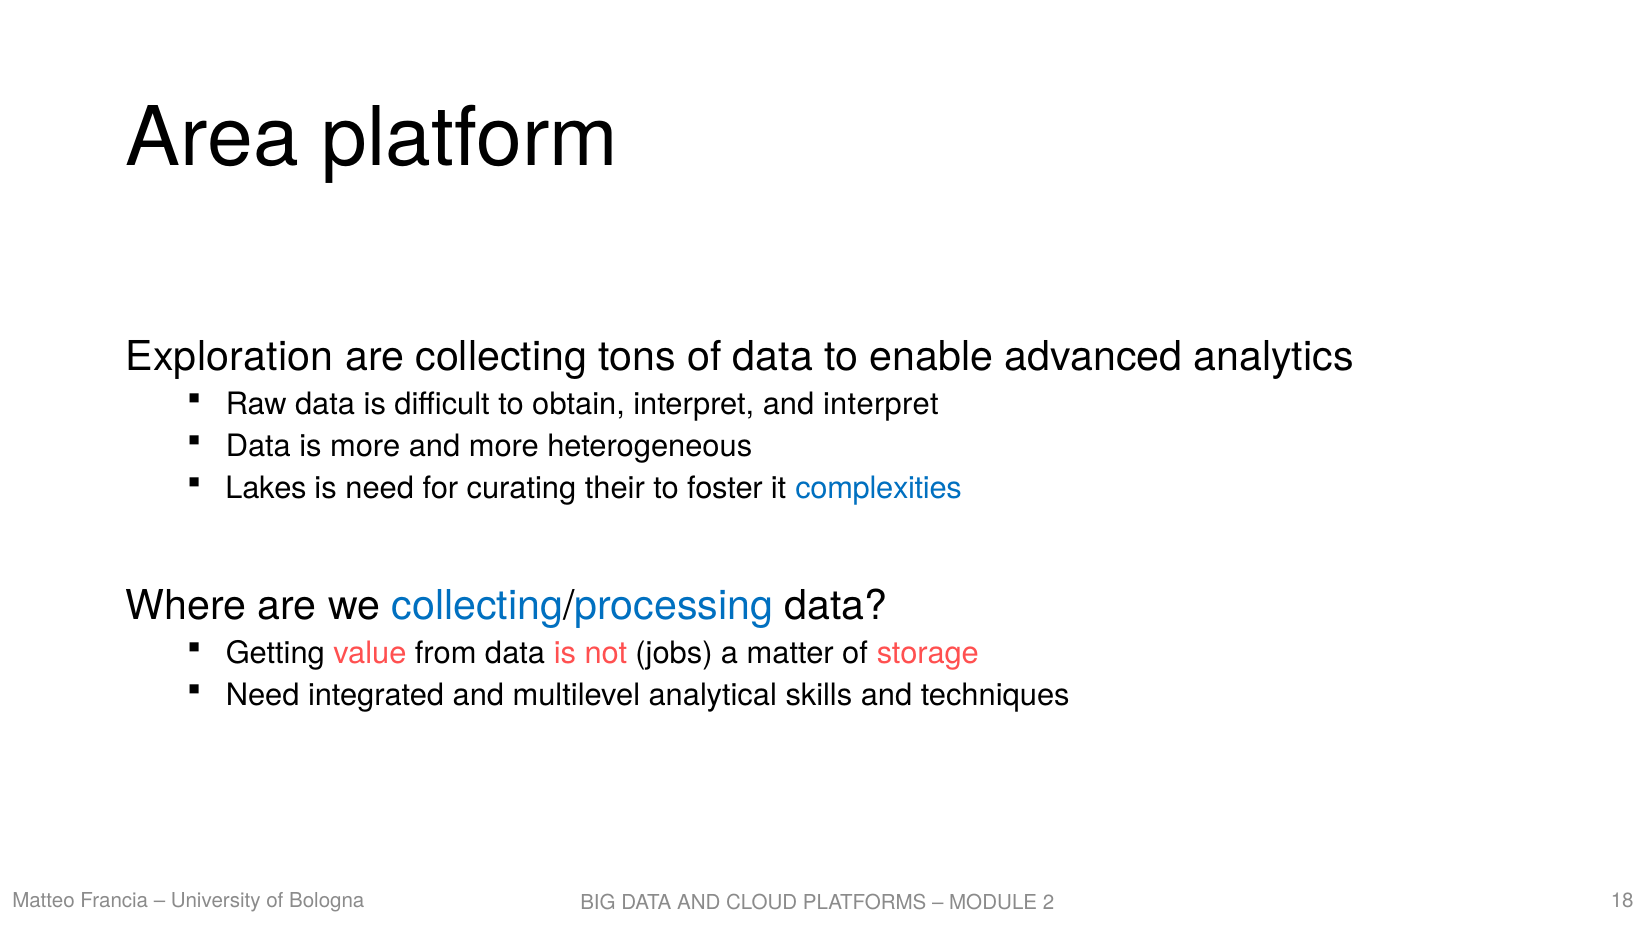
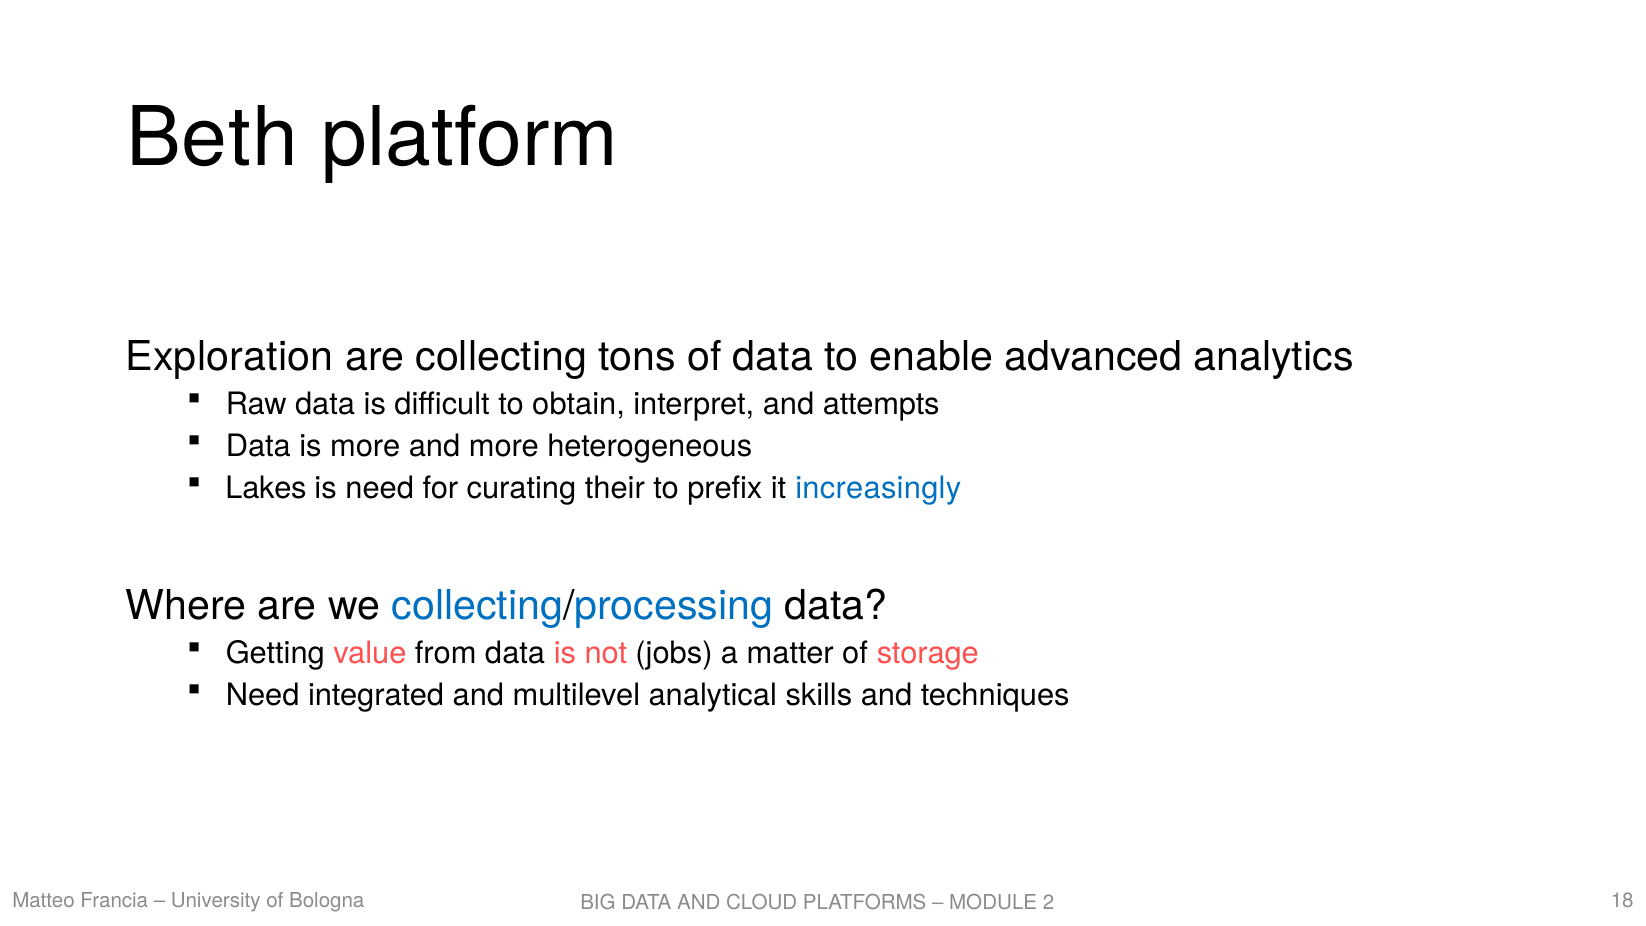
Area: Area -> Beth (212, 138)
and interpret: interpret -> attempts (881, 404)
foster: foster -> prefix (725, 488)
complexities: complexities -> increasingly (878, 488)
